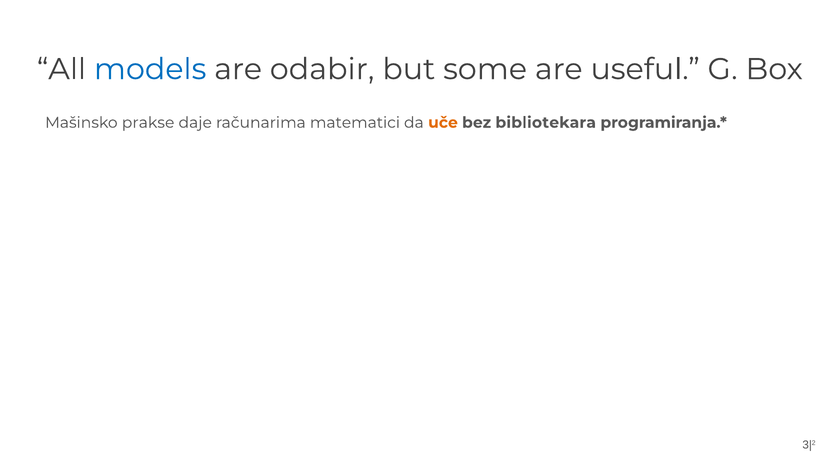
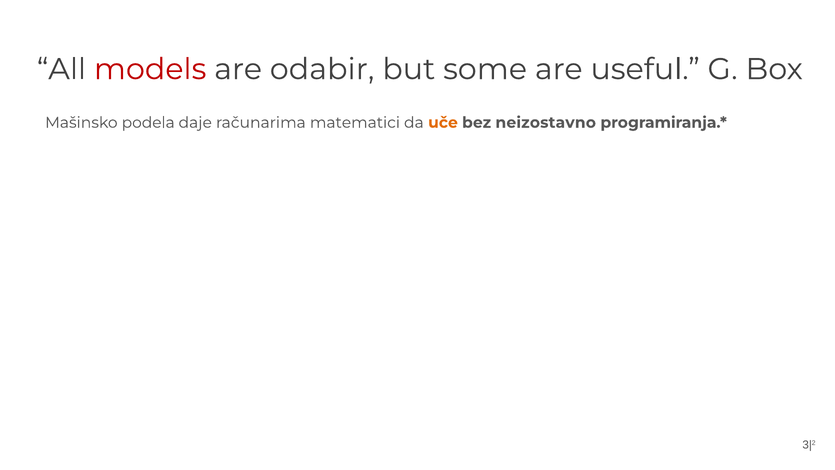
models colour: blue -> red (150, 69)
prakse: prakse -> podela (148, 123)
bibliotekara: bibliotekara -> neizostavno (546, 123)
